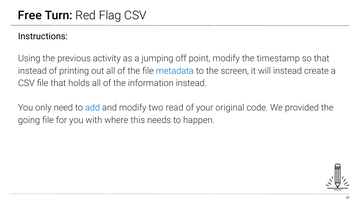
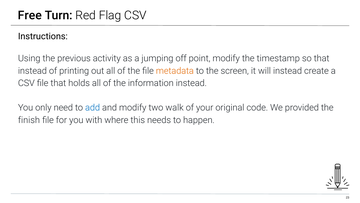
metadata colour: blue -> orange (175, 71)
read: read -> walk (175, 107)
going: going -> finish (29, 120)
